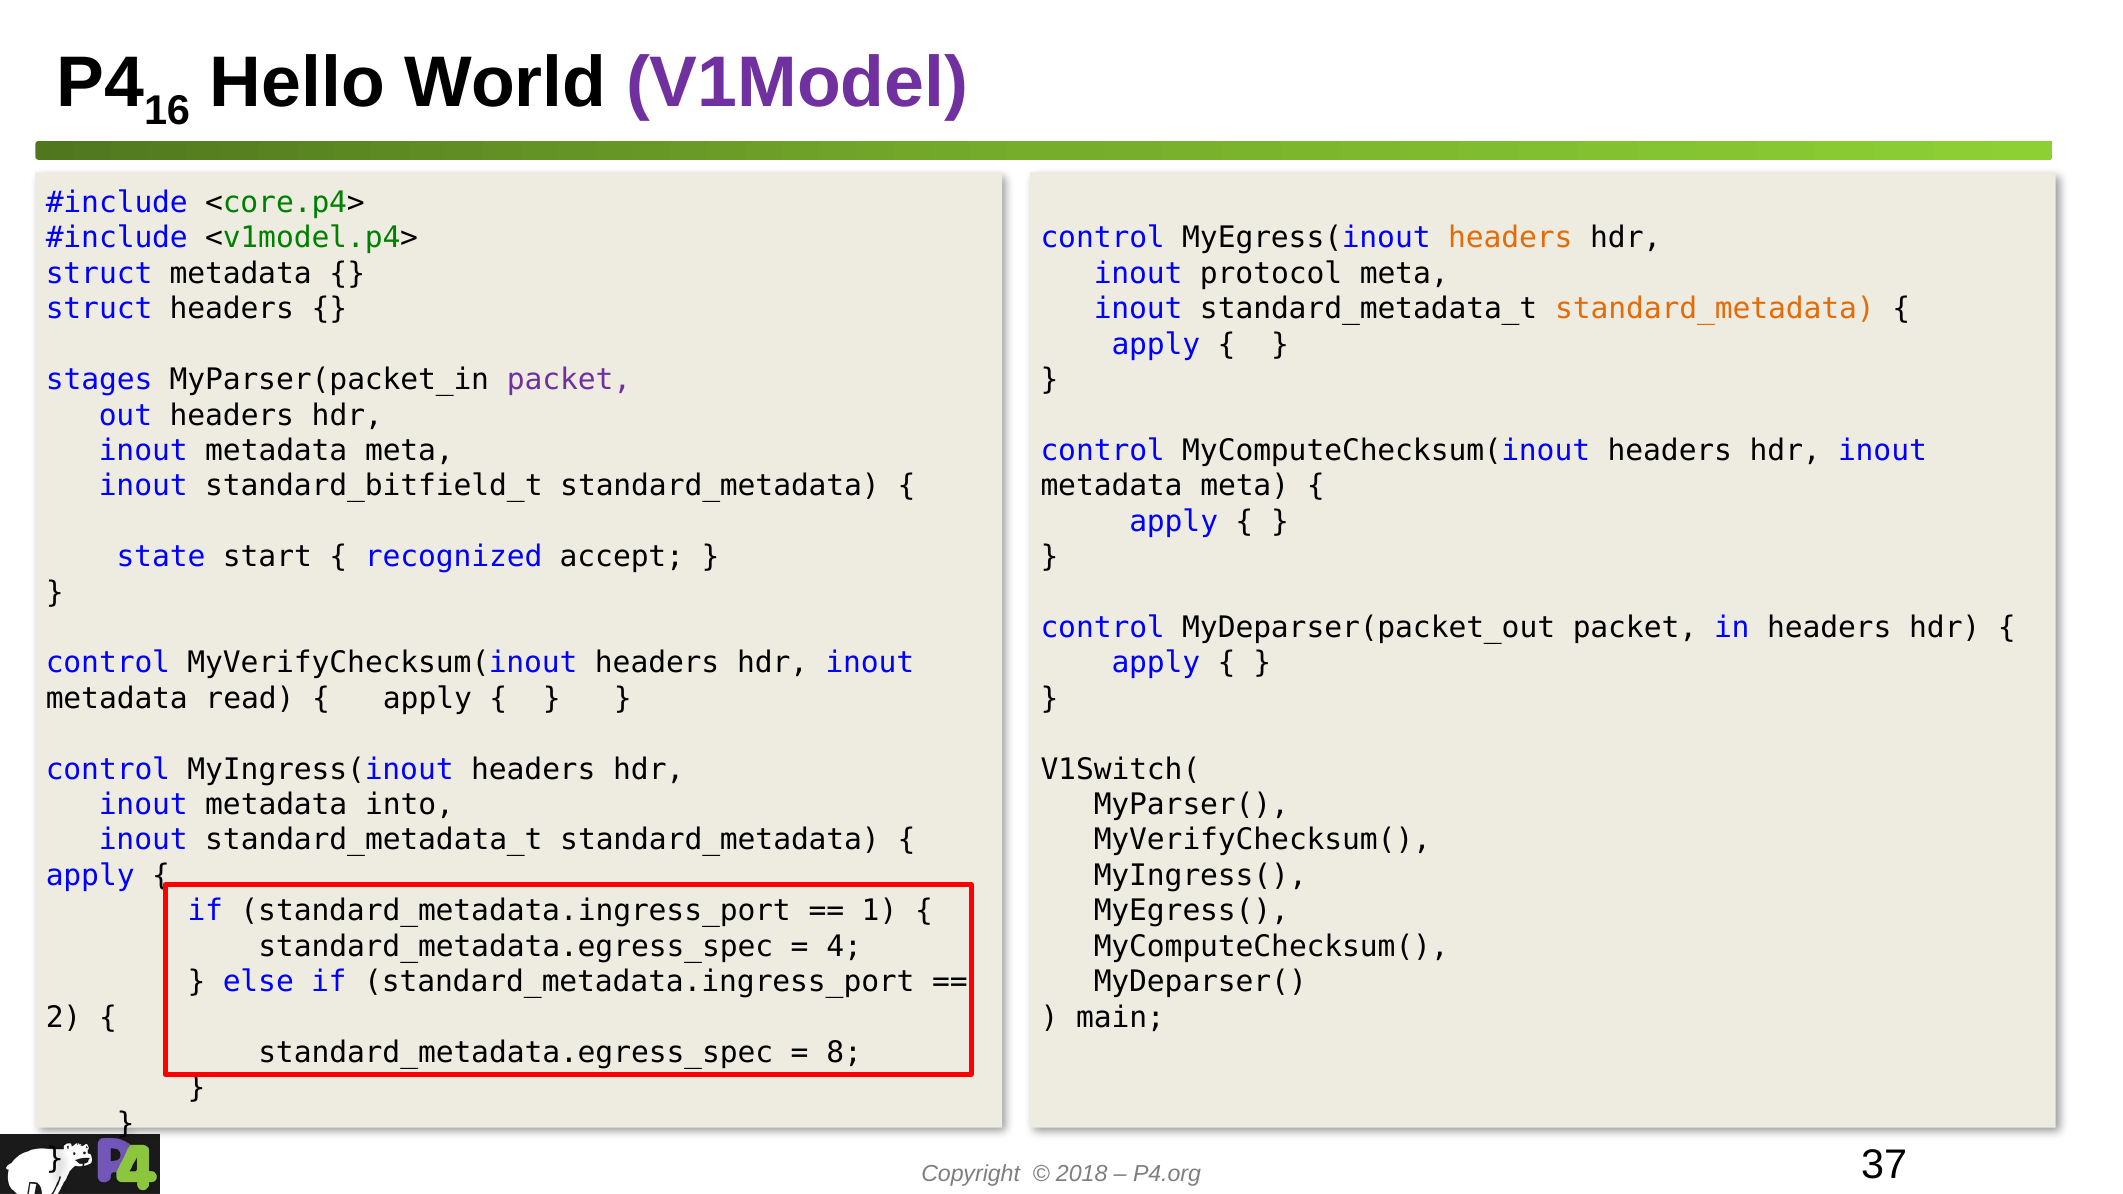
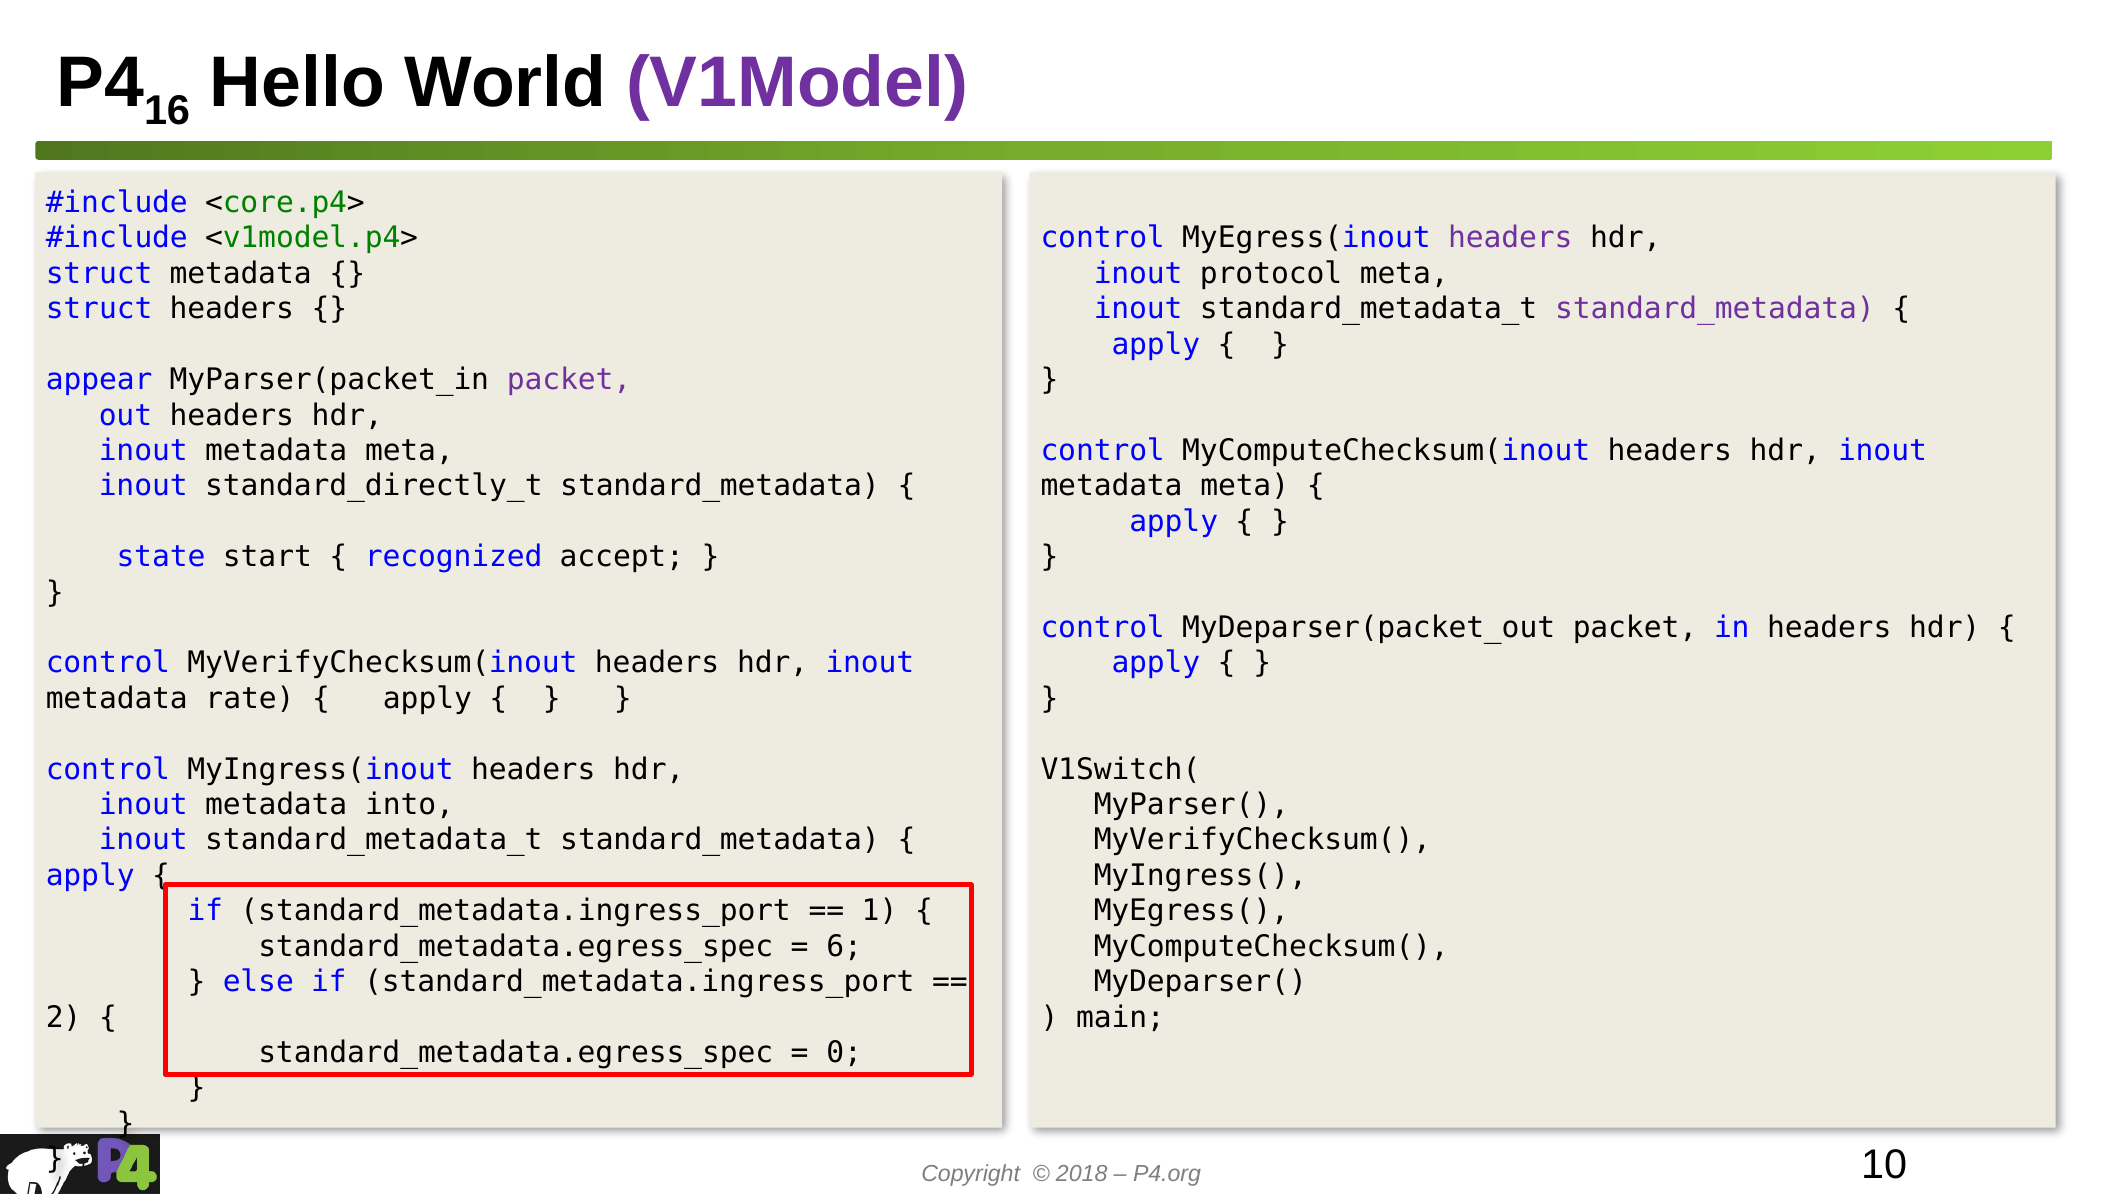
headers colour: orange -> purple (1510, 238)
standard_metadata colour: orange -> purple (1715, 309)
stages: stages -> appear (99, 380)
standard_bitfield_t: standard_bitfield_t -> standard_directly_t (374, 486)
read: read -> rate (250, 699)
4: 4 -> 6 (844, 947)
8: 8 -> 0 (844, 1053)
37: 37 -> 10 (1884, 1165)
